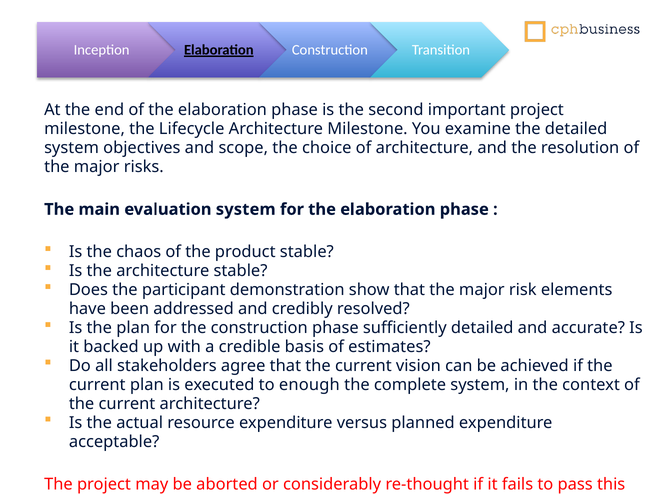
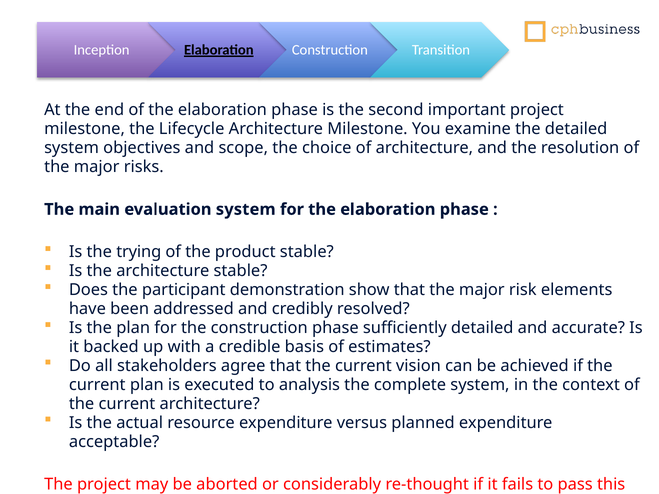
chaos: chaos -> trying (139, 252)
enough: enough -> analysis (309, 385)
